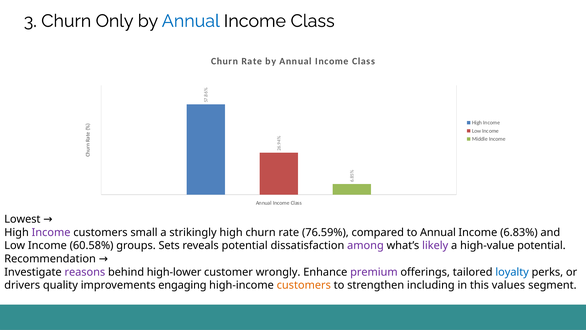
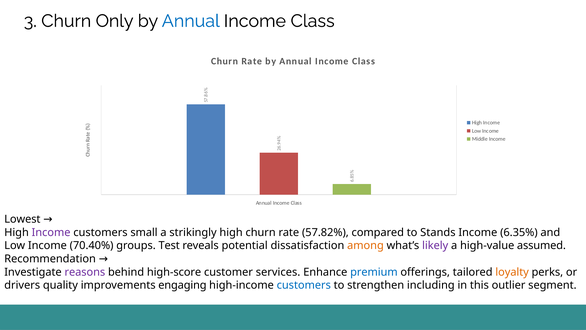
76.59%: 76.59% -> 57.82% (325, 232)
to Annual: Annual -> Stands (438, 232)
6.83%: 6.83% -> 6.35% (519, 232)
60.58%: 60.58% -> 70.40% (92, 245)
Sets: Sets -> Test (169, 245)
among colour: purple -> orange (365, 245)
high-value potential: potential -> assumed (541, 245)
high-lower: high-lower -> high-score (174, 272)
wrongly: wrongly -> services (278, 272)
premium colour: purple -> blue (374, 272)
loyalty colour: blue -> orange (512, 272)
customers colour: orange -> blue (304, 285)
values: values -> outlier (509, 285)
